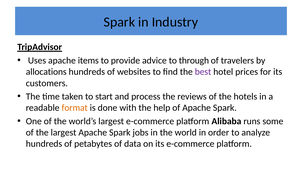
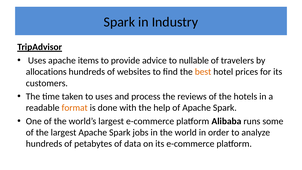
through: through -> nullable (194, 60)
best colour: purple -> orange (203, 72)
to start: start -> uses (104, 96)
